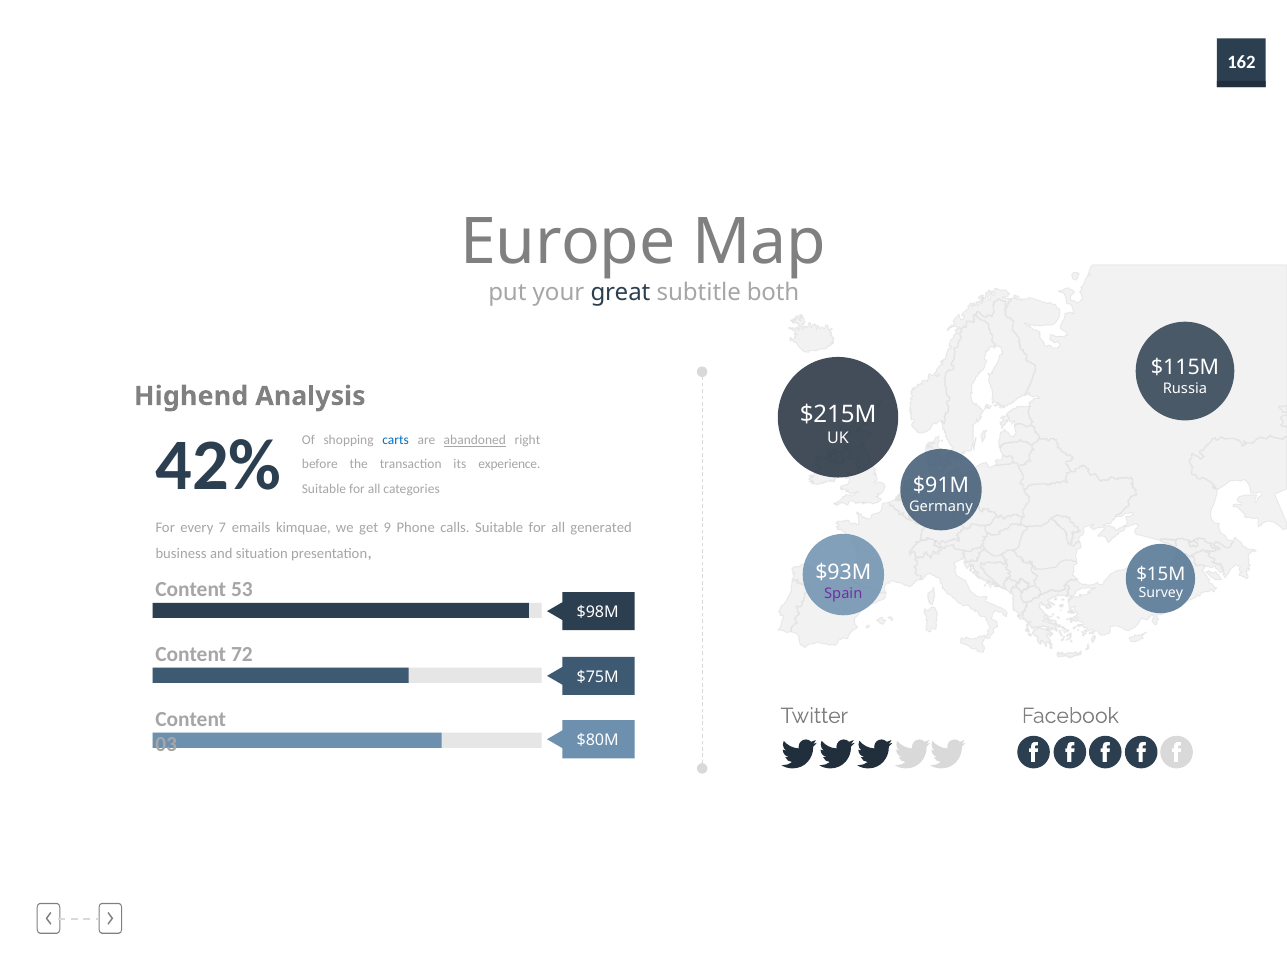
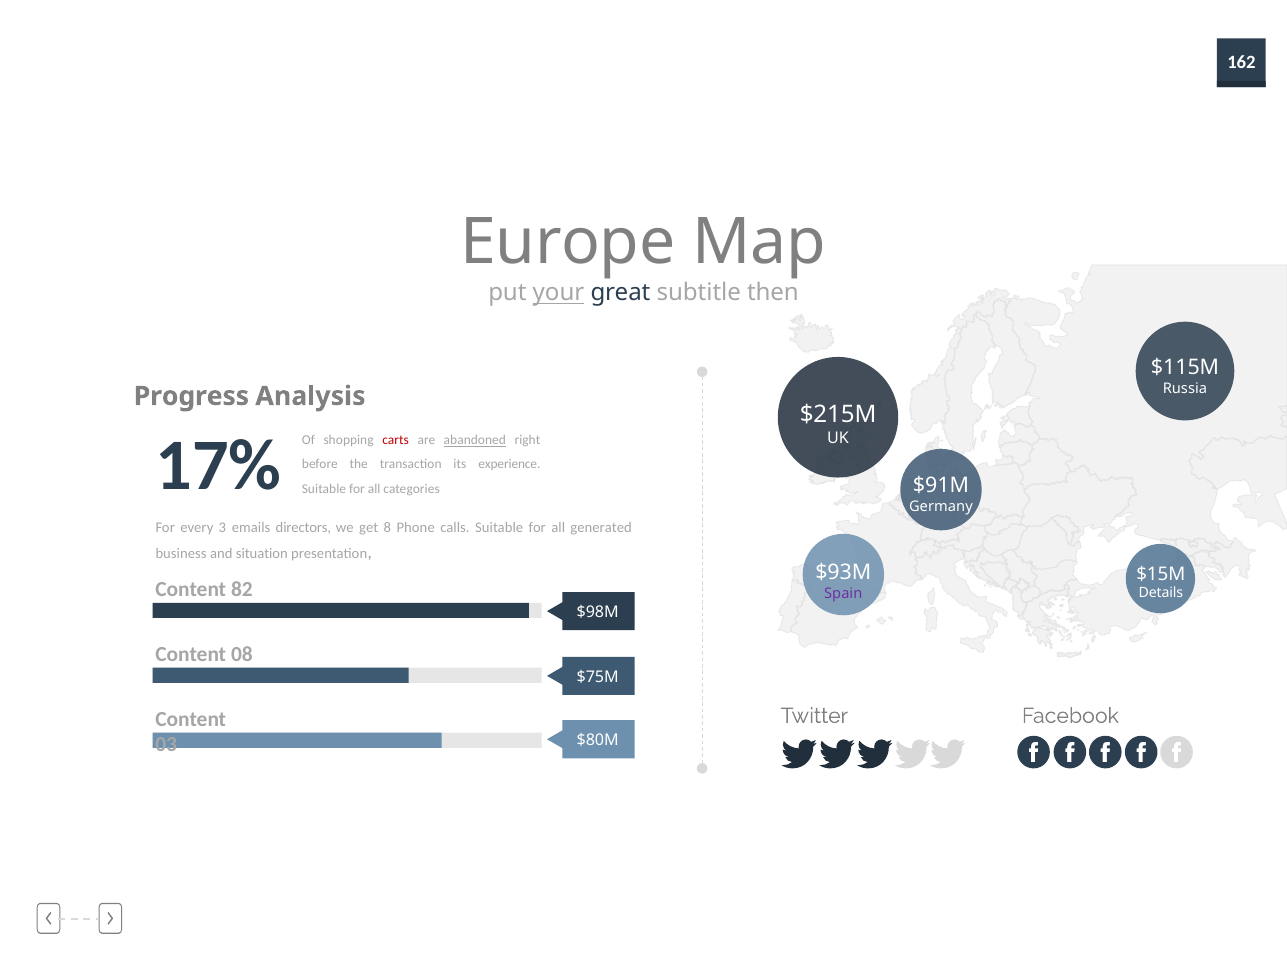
your underline: none -> present (559, 293)
both: both -> then (773, 293)
Highend: Highend -> Progress (191, 396)
carts colour: blue -> red (396, 440)
42%: 42% -> 17% (219, 465)
7: 7 -> 3 (222, 527)
kimquae: kimquae -> directors (303, 527)
9: 9 -> 8 (387, 527)
53: 53 -> 82 (242, 589)
Survey: Survey -> Details (1161, 593)
72: 72 -> 08 (242, 654)
